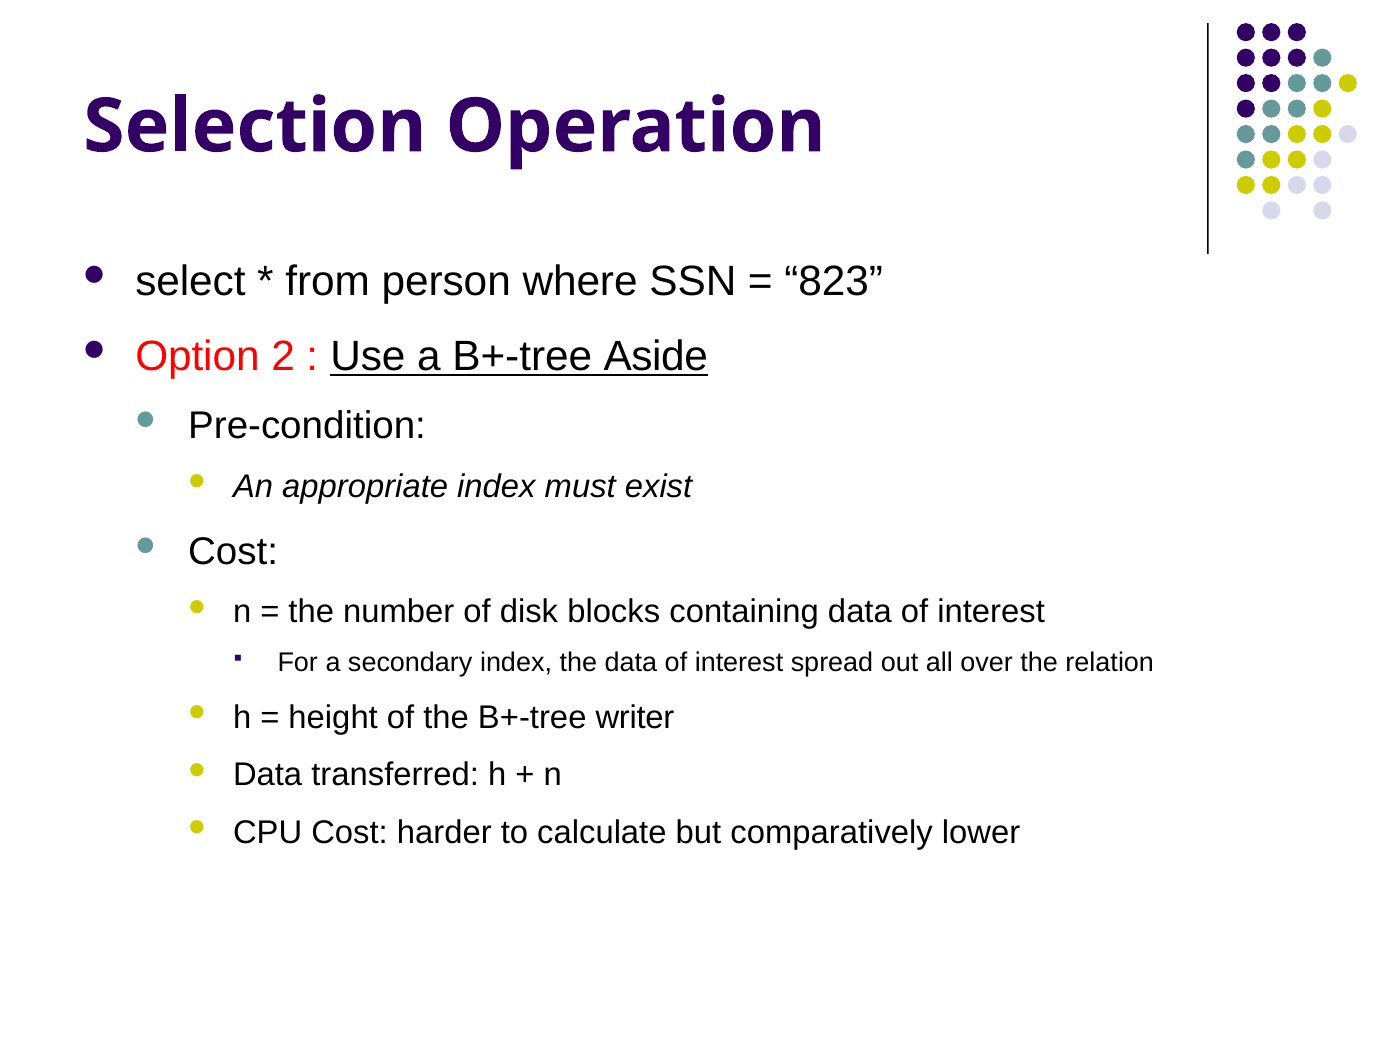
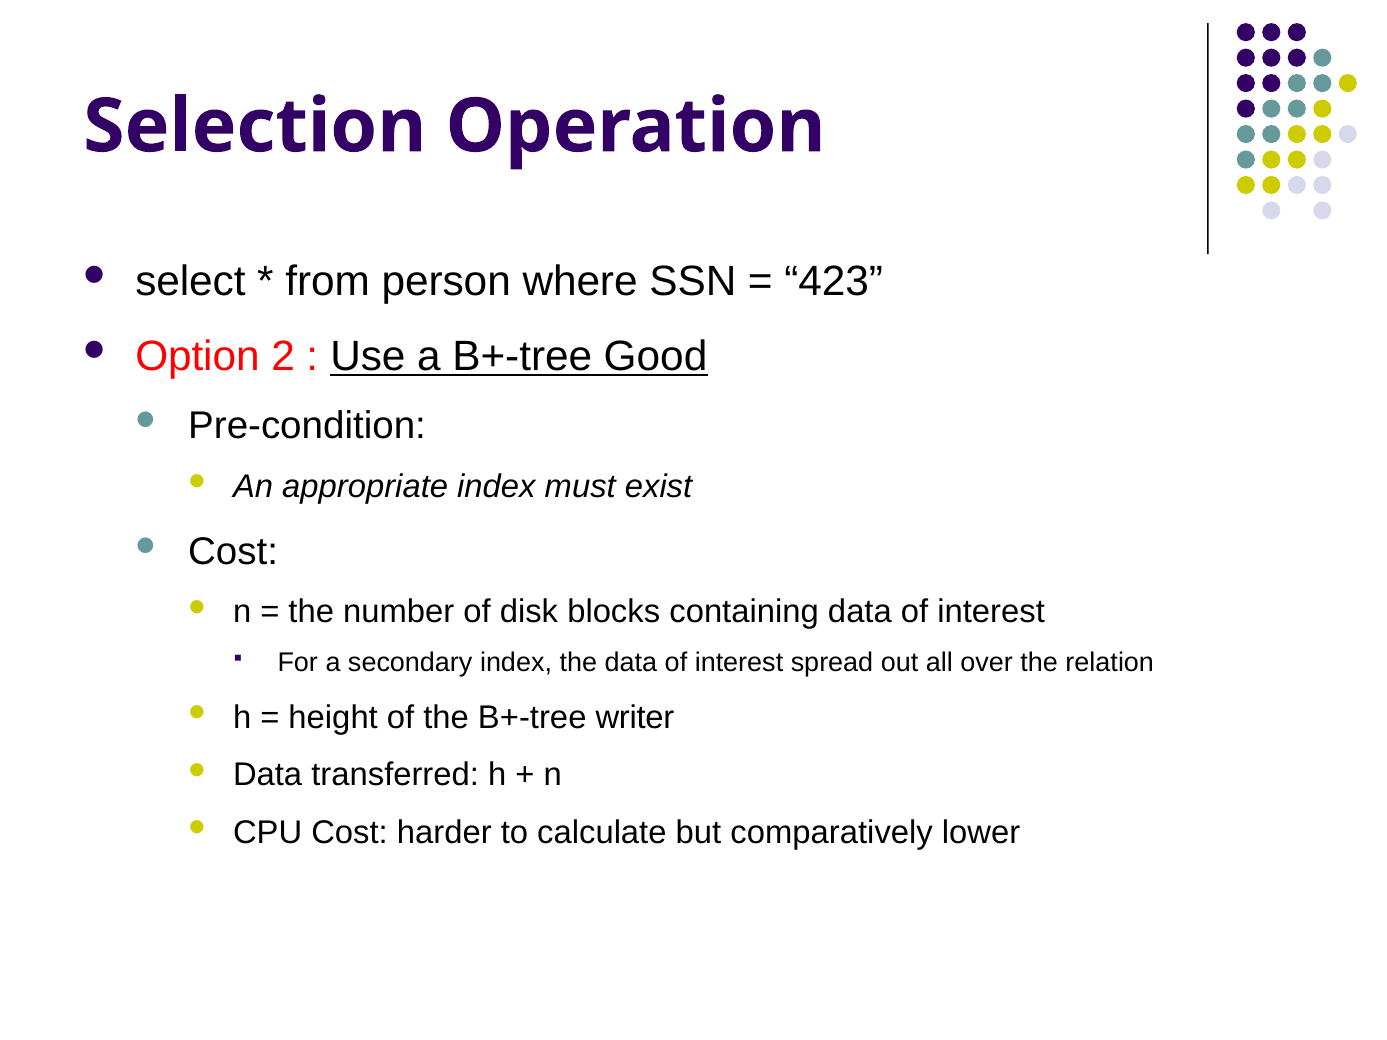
823: 823 -> 423 (834, 282)
Aside: Aside -> Good (656, 356)
